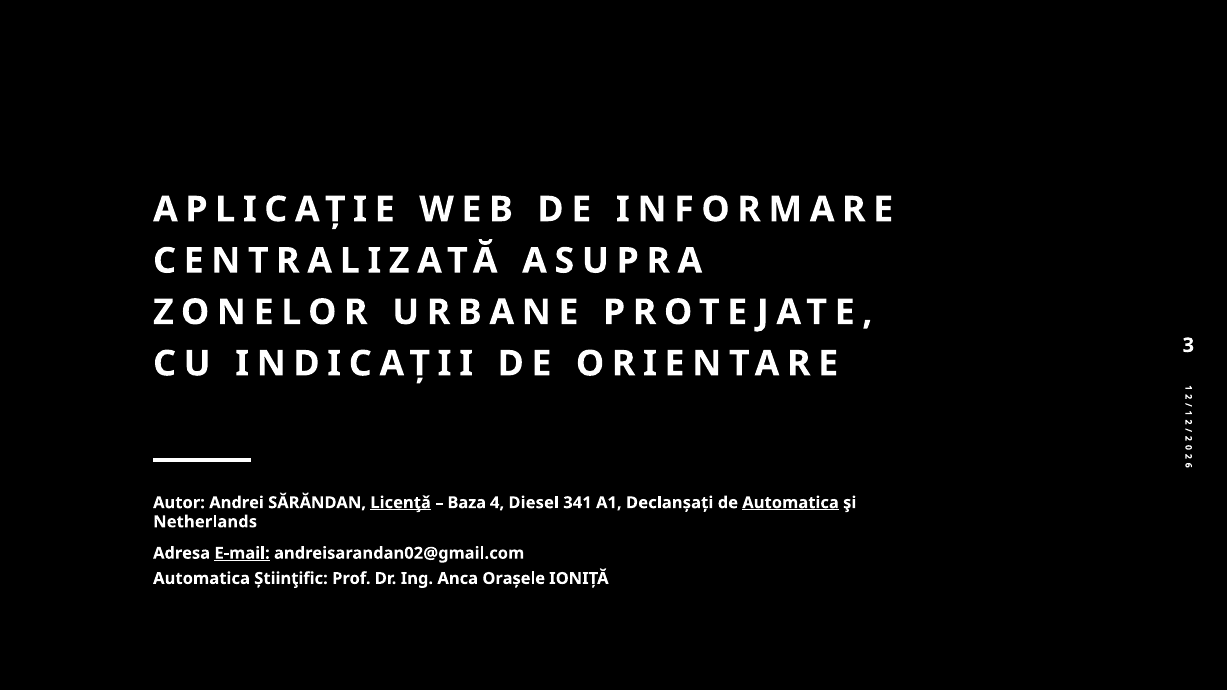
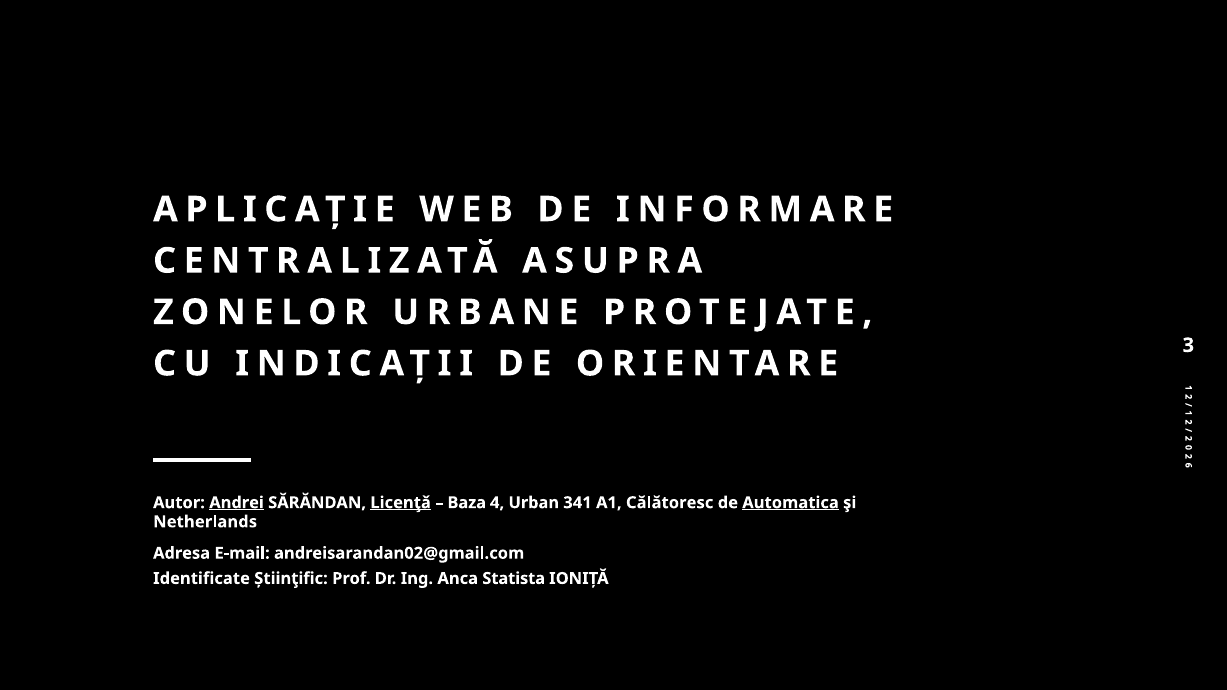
Andrei underline: none -> present (237, 503)
Diesel: Diesel -> Urban (534, 503)
Declanșați: Declanșați -> Călătoresc (670, 503)
E-mail underline: present -> none (242, 553)
Automatica: Automatica -> Identificate (202, 579)
Orașele: Orașele -> Statista (514, 579)
